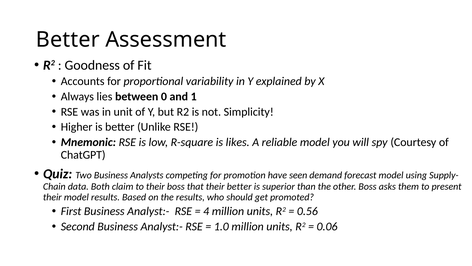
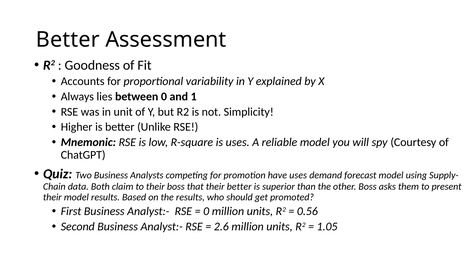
is likes: likes -> uses (238, 142)
have seen: seen -> uses (298, 175)
4: 4 -> 0 (206, 211)
1.0: 1.0 -> 2.6 (221, 226)
0.06: 0.06 -> 1.05 (327, 226)
